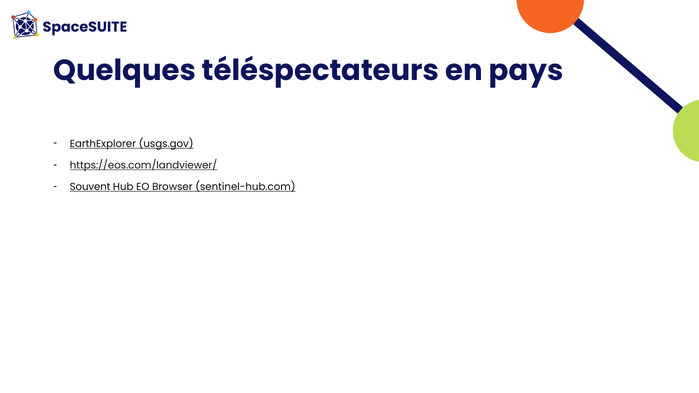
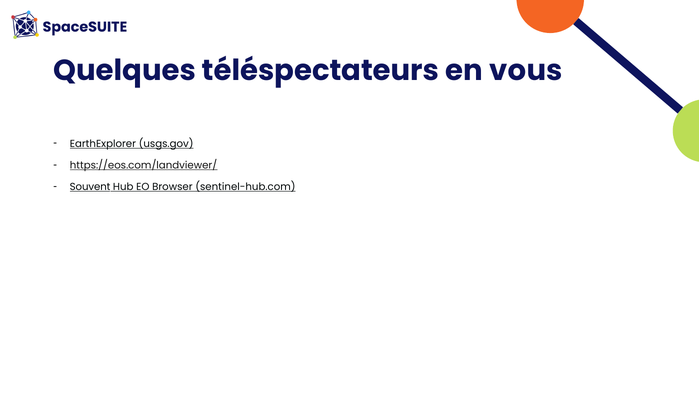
pays: pays -> vous (526, 71)
